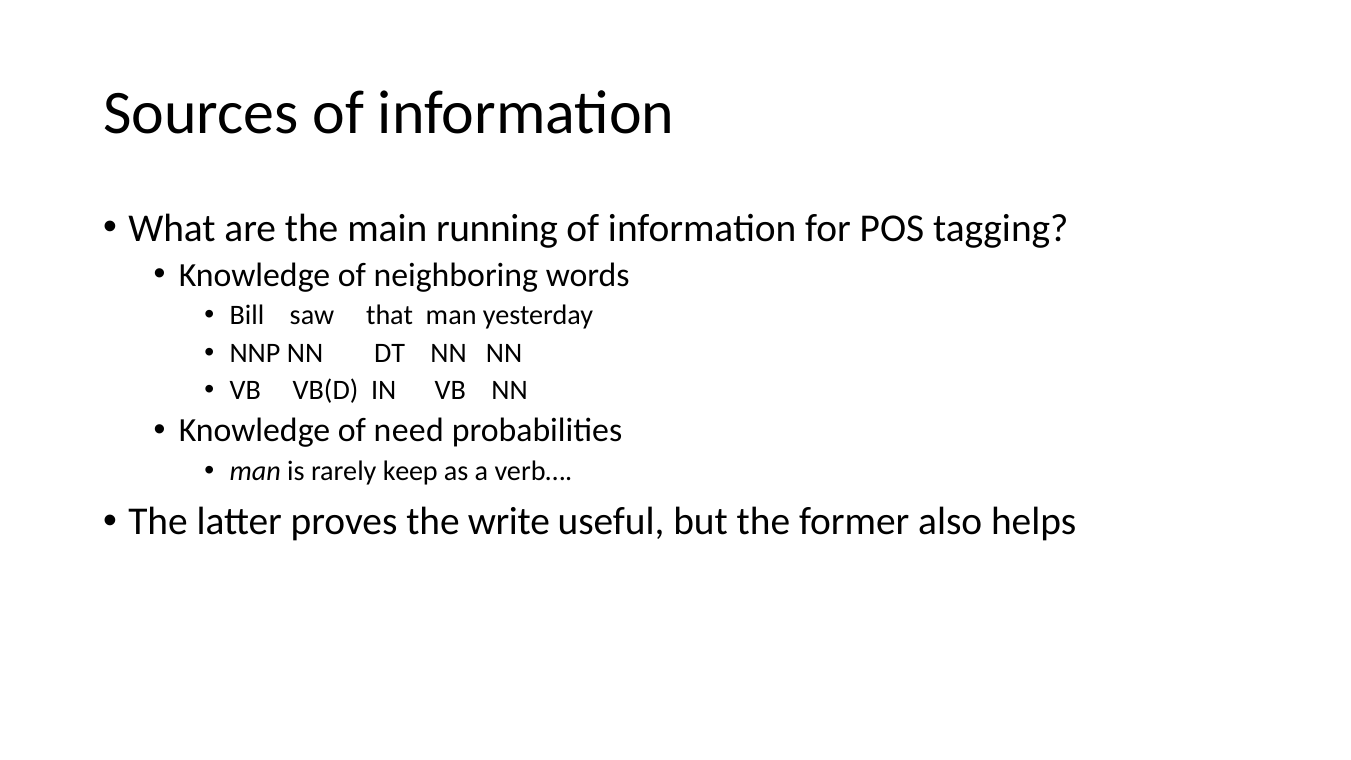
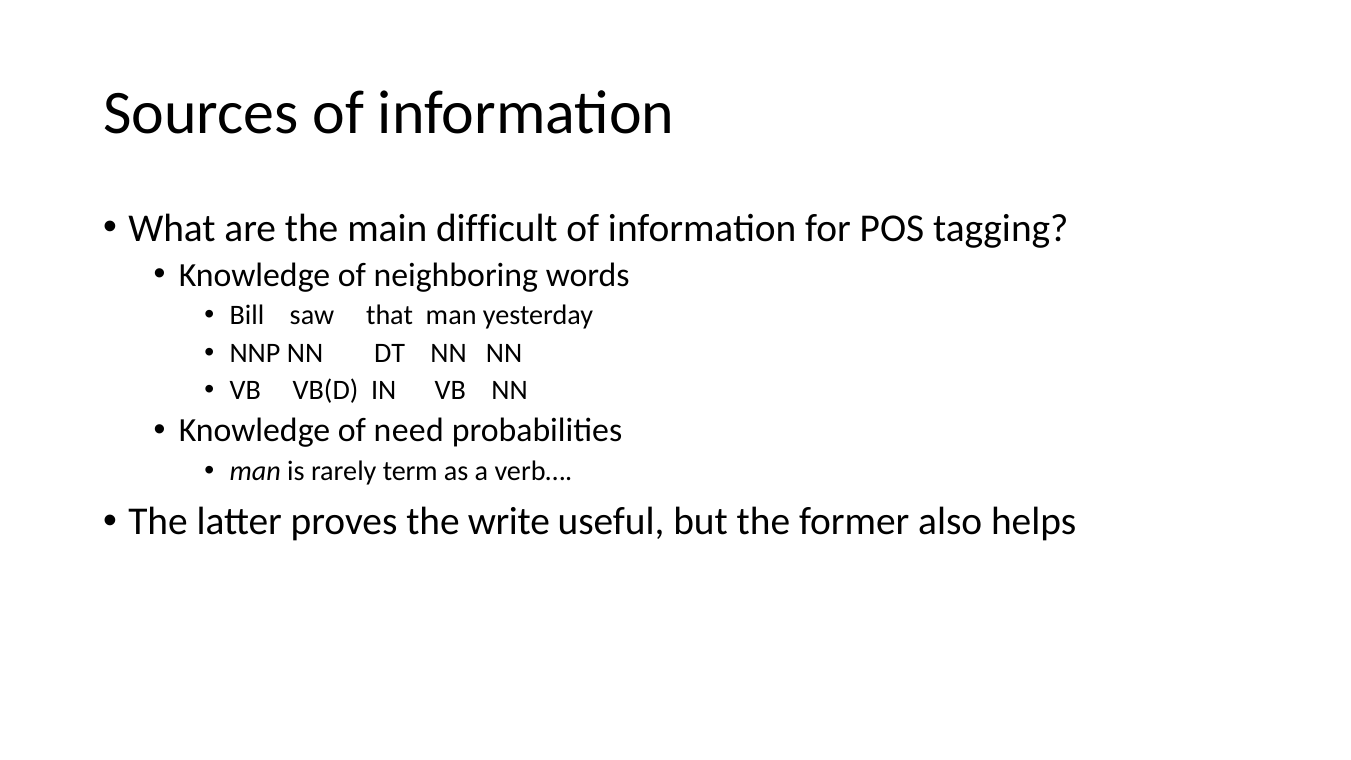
running: running -> difficult (497, 228)
keep: keep -> term (410, 471)
